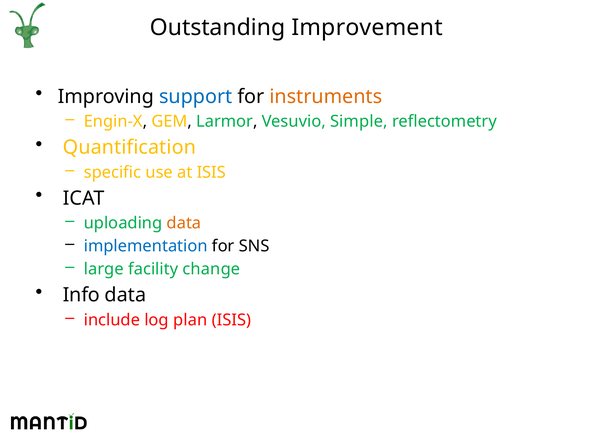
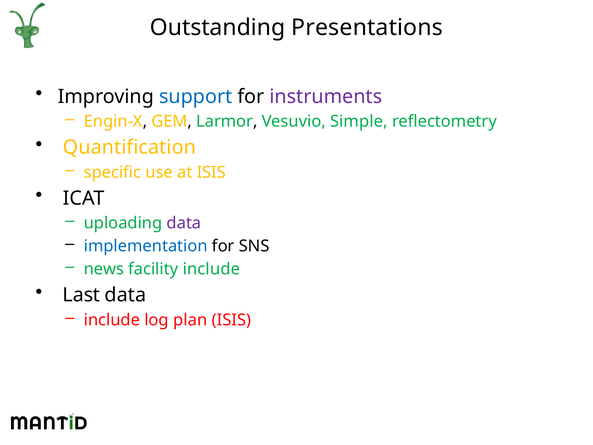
Improvement: Improvement -> Presentations (367, 28)
instruments colour: orange -> purple (326, 97)
data colour: orange -> purple (184, 223)
large: large -> news (104, 269)
facility change: change -> include (211, 269)
Info: Info -> Last (81, 295)
